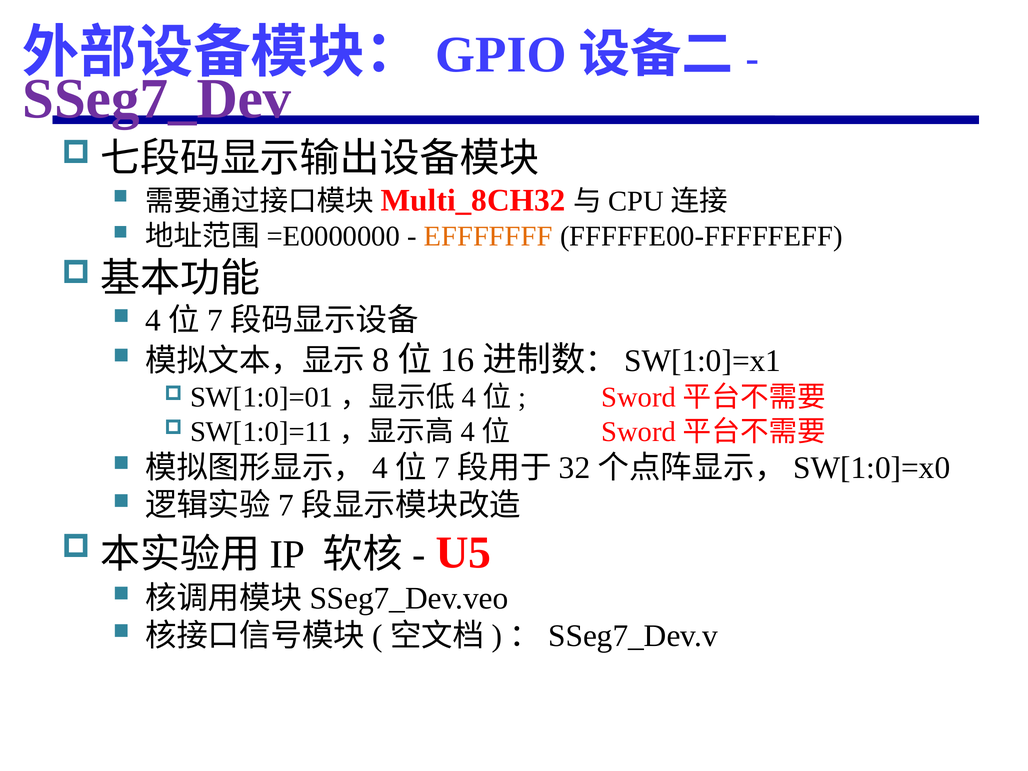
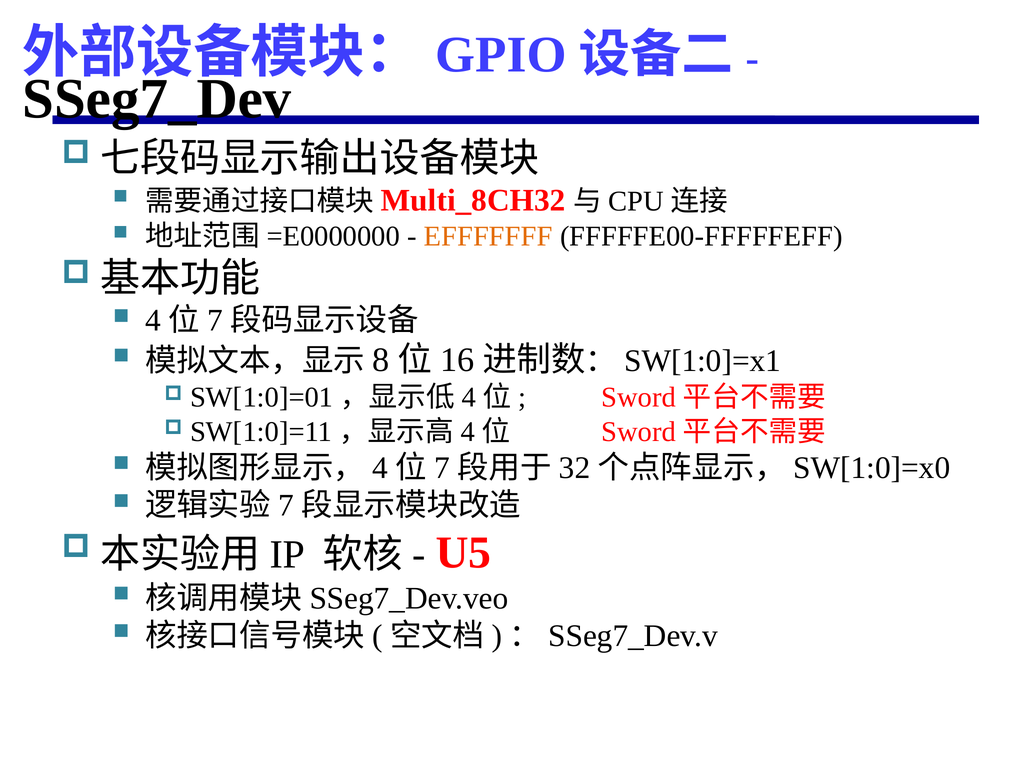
SSeg7_Dev colour: purple -> black (157, 99)
